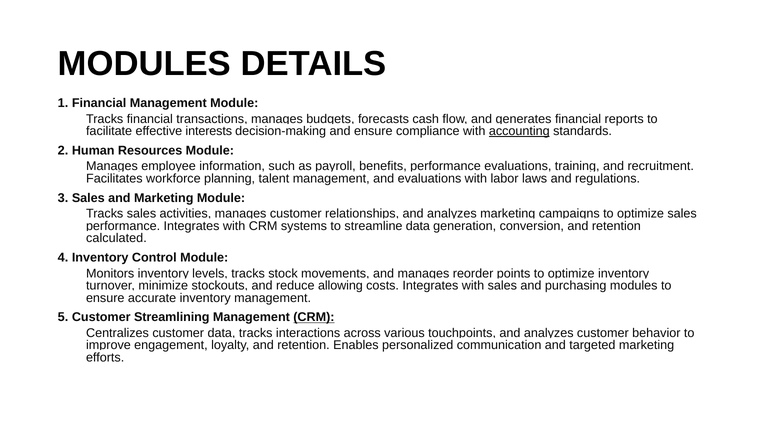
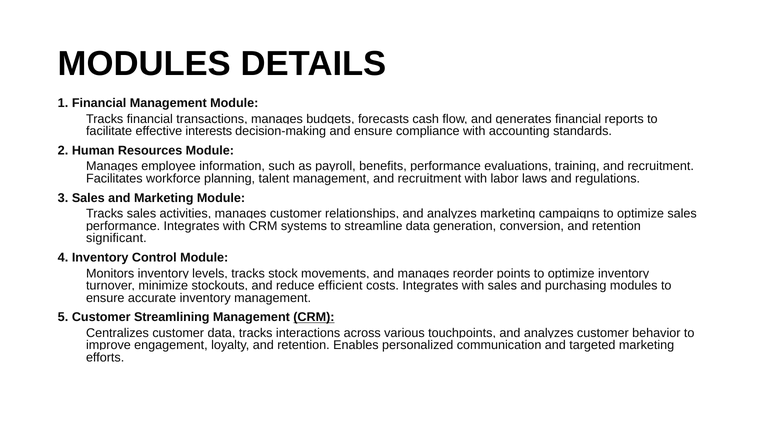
accounting underline: present -> none (519, 131)
management and evaluations: evaluations -> recruitment (429, 179)
calculated: calculated -> significant (116, 238)
allowing: allowing -> efficient (340, 285)
